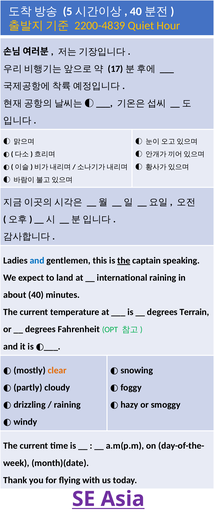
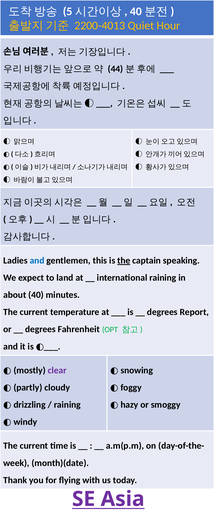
2200-4839: 2200-4839 -> 2200-4013 (100, 26)
17: 17 -> 44 (115, 69)
Terrain: Terrain -> Report (194, 312)
clear colour: orange -> purple (57, 370)
